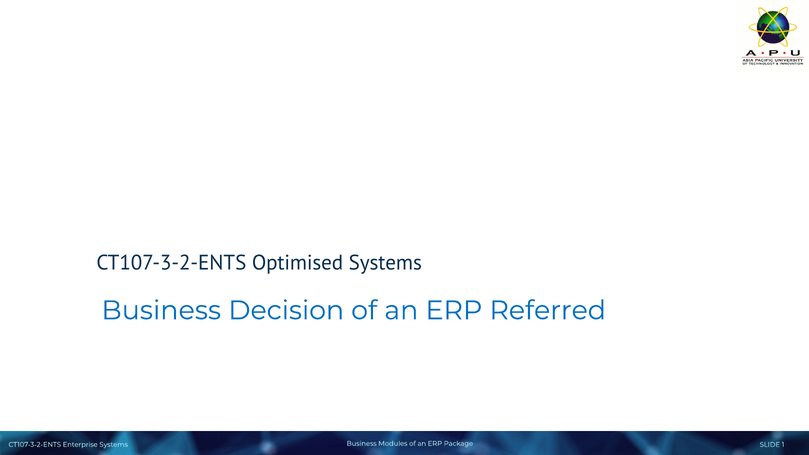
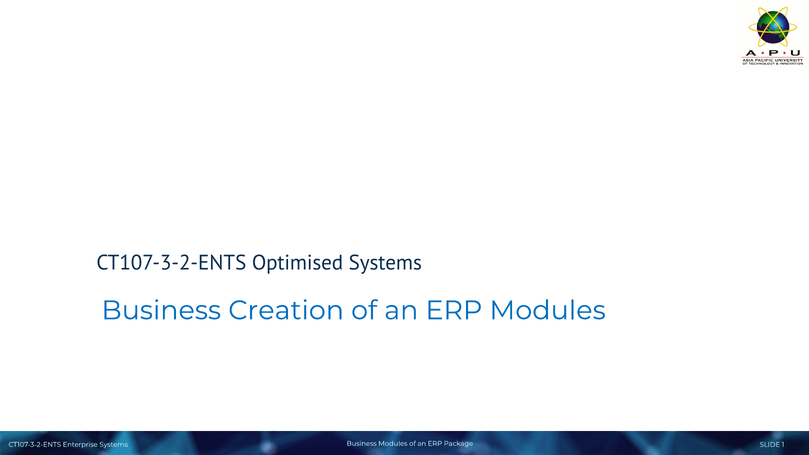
Decision: Decision -> Creation (286, 310)
ERP Referred: Referred -> Modules (548, 310)
